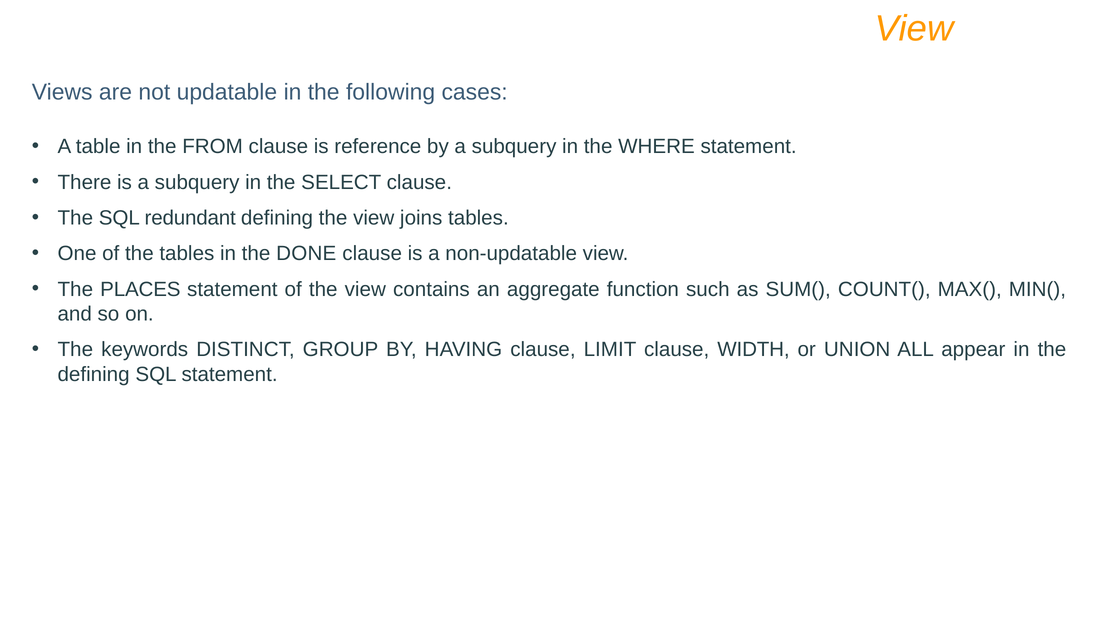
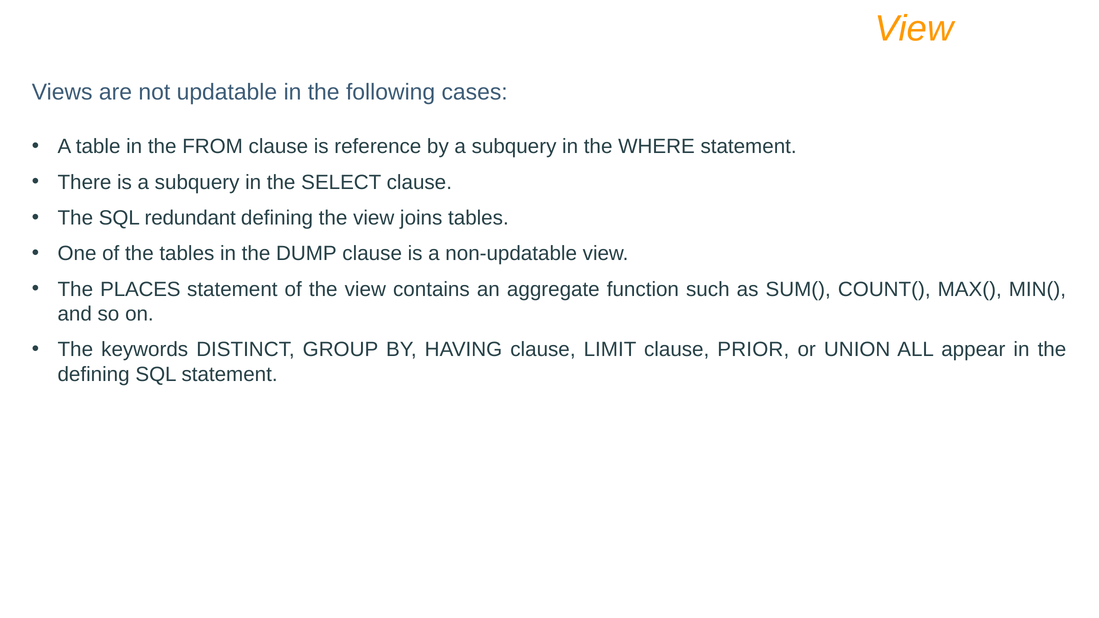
DONE: DONE -> DUMP (306, 254)
WIDTH: WIDTH -> PRIOR (753, 350)
